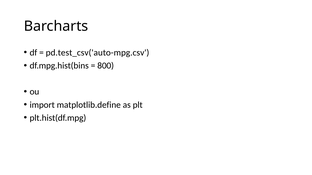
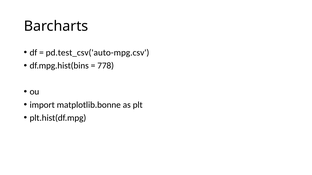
800: 800 -> 778 (106, 66)
matplotlib.define: matplotlib.define -> matplotlib.bonne (89, 105)
